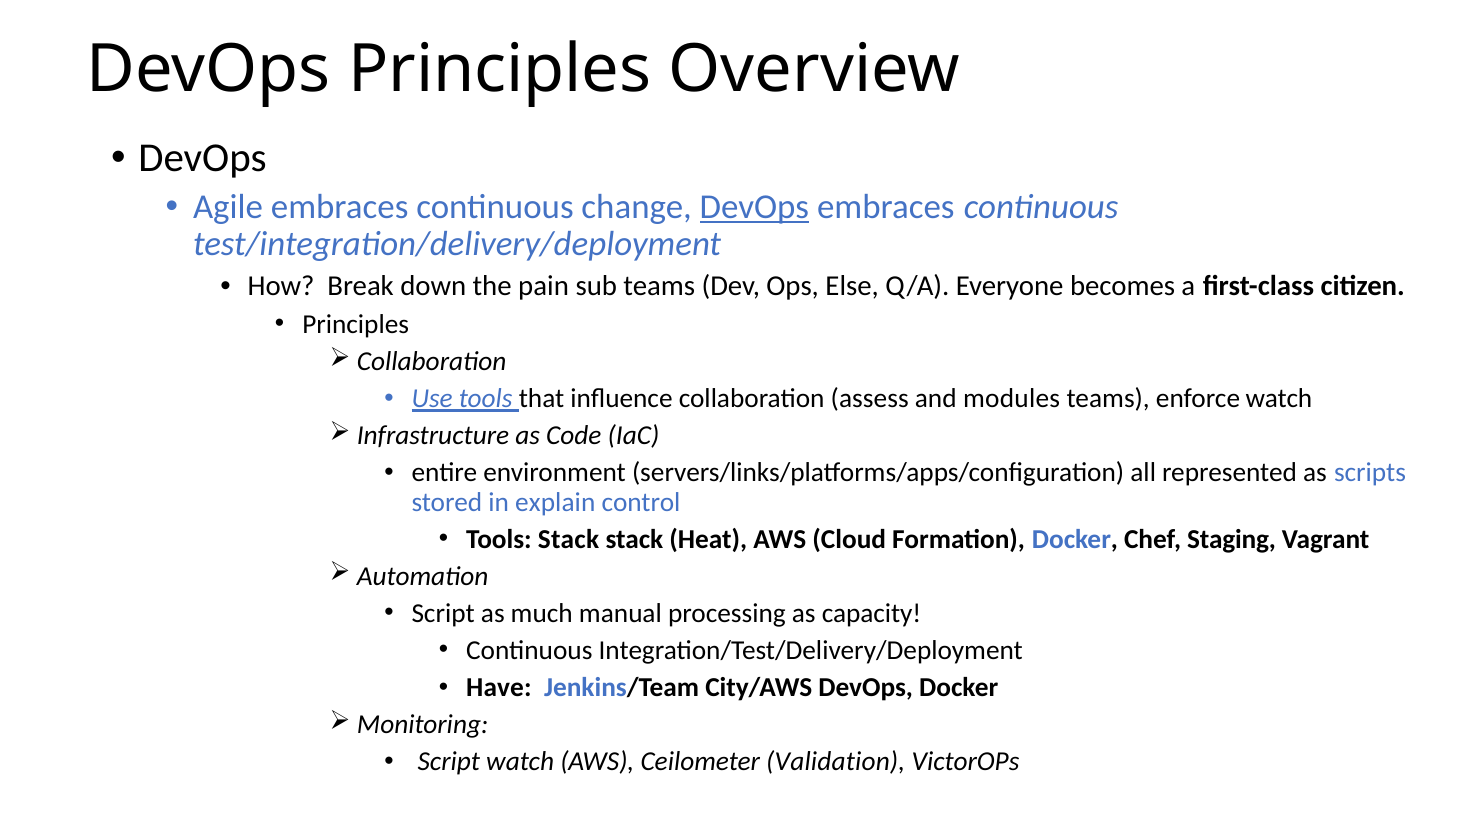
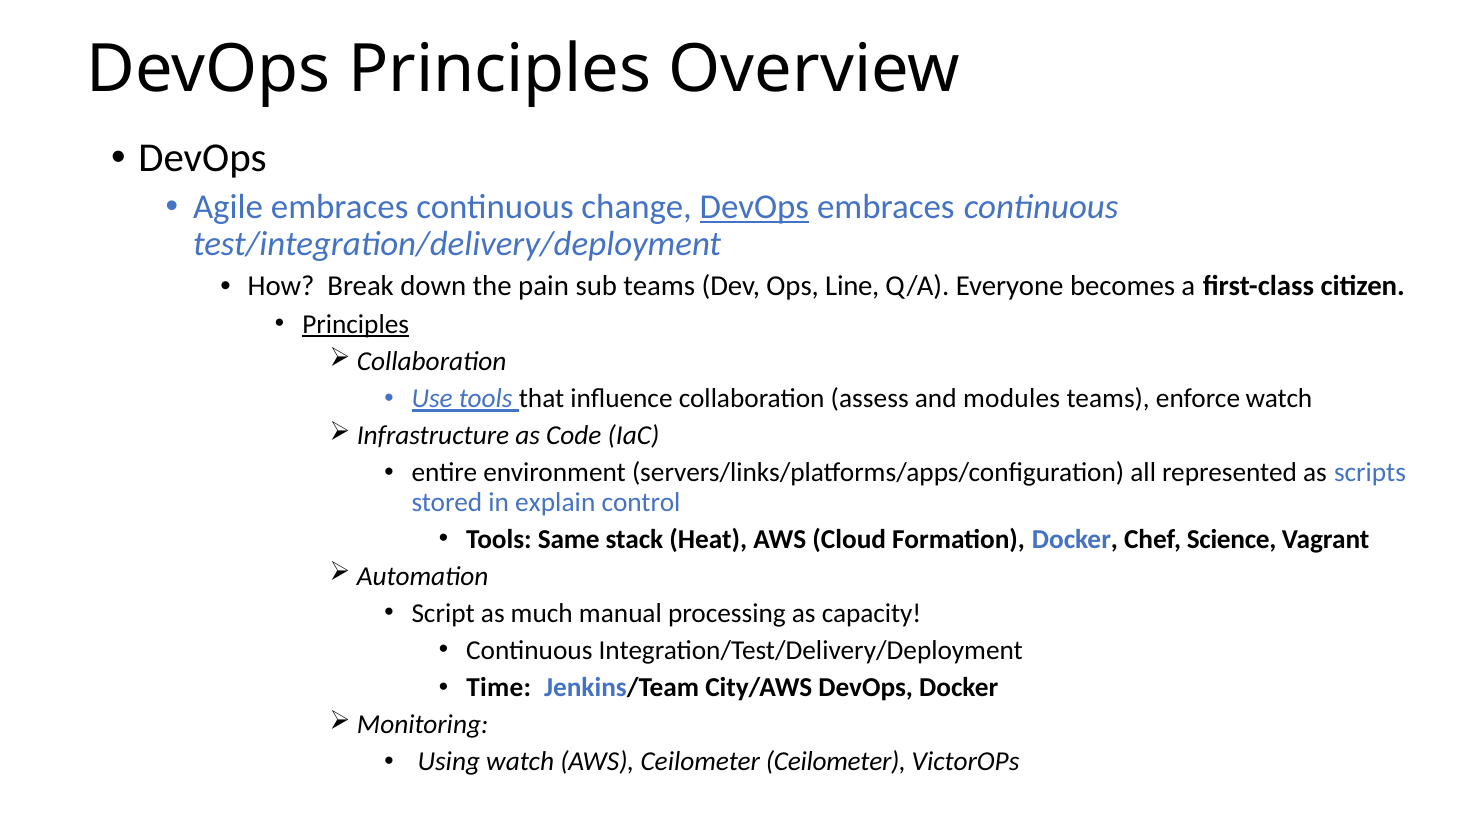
Else: Else -> Line (852, 287)
Principles underline: none -> present (356, 325)
Tools Stack: Stack -> Same (569, 539)
Staging: Staging -> Science (1232, 539)
Have: Have -> Time (499, 688)
Script: Script -> Using (449, 762)
Ceilometer Validation: Validation -> Ceilometer (836, 762)
